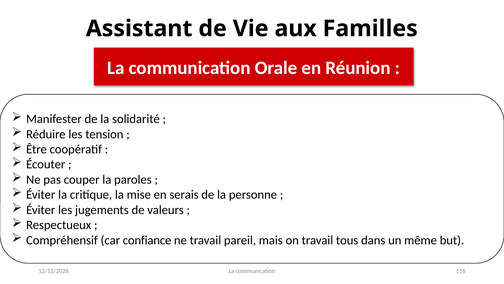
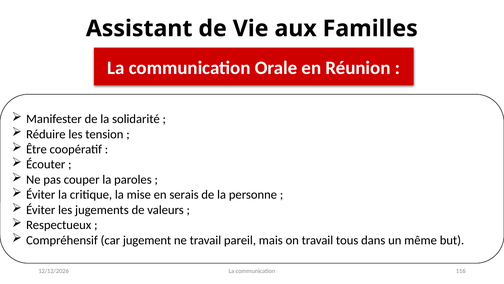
confiance: confiance -> jugement (147, 240)
